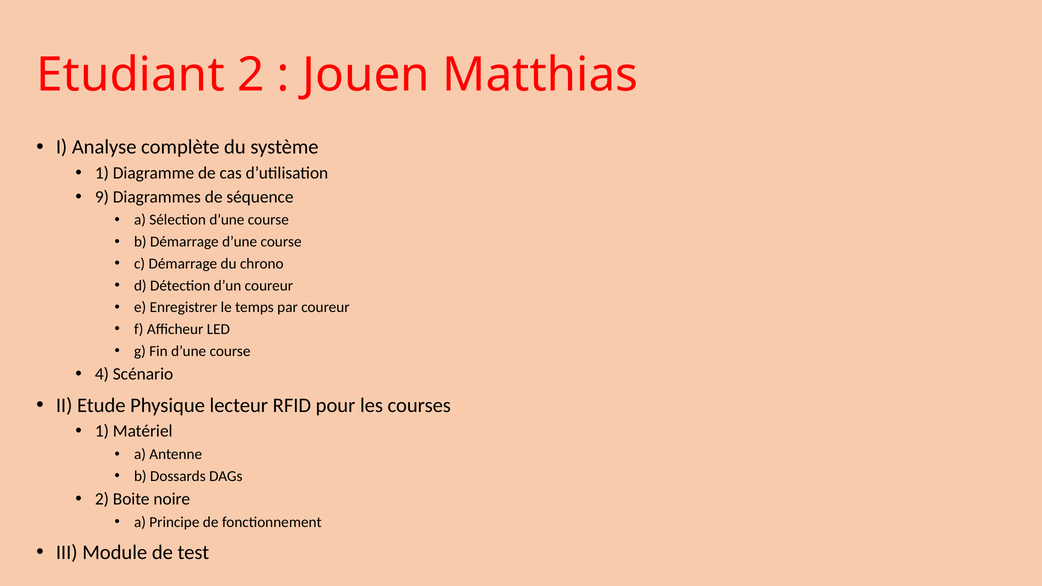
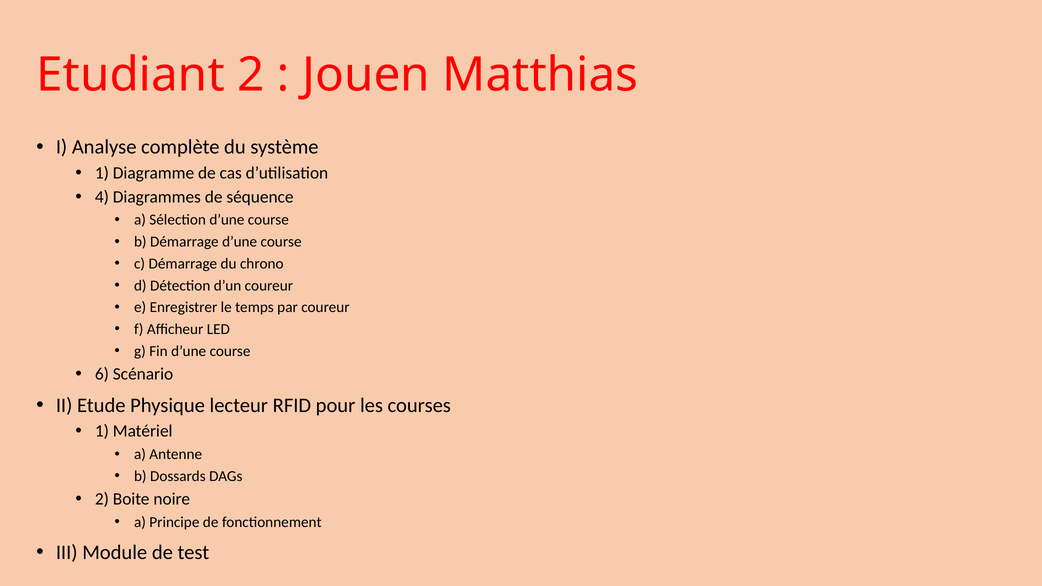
9: 9 -> 4 (102, 197)
4: 4 -> 6 (102, 374)
